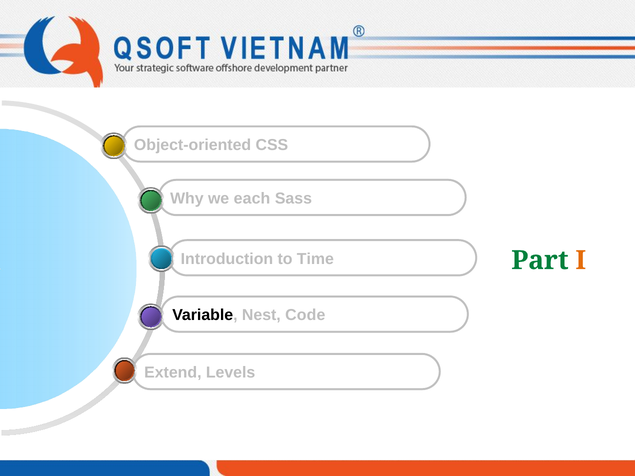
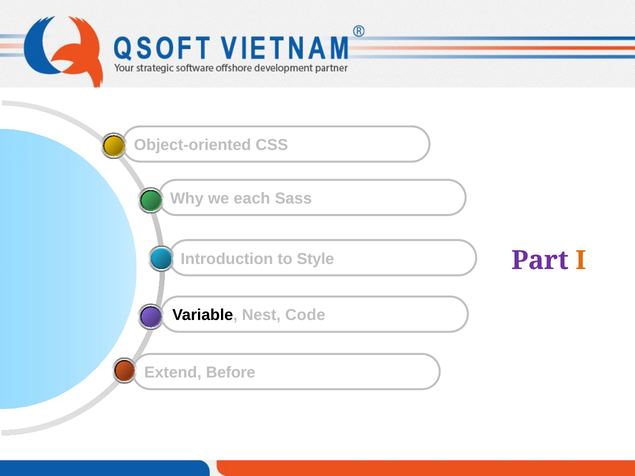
Time: Time -> Style (315, 259)
Part colour: green -> purple (540, 261)
Levels: Levels -> Before (231, 373)
